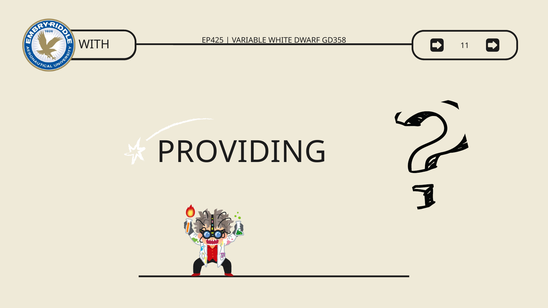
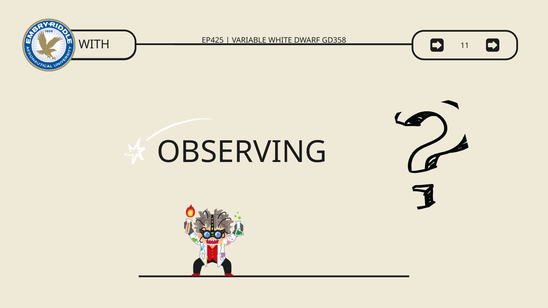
PROVIDING: PROVIDING -> OBSERVING (242, 152)
